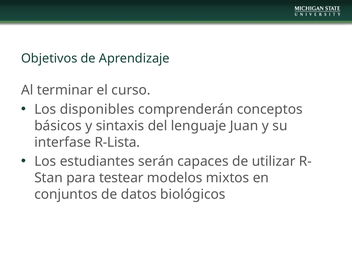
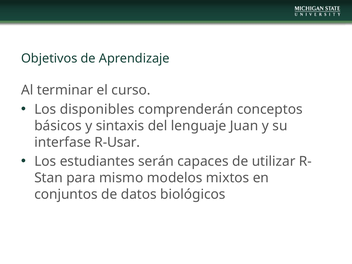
R-Lista: R-Lista -> R-Usar (117, 142)
testear: testear -> mismo (121, 178)
